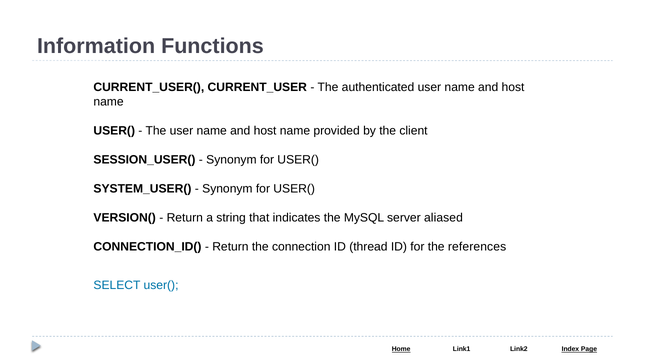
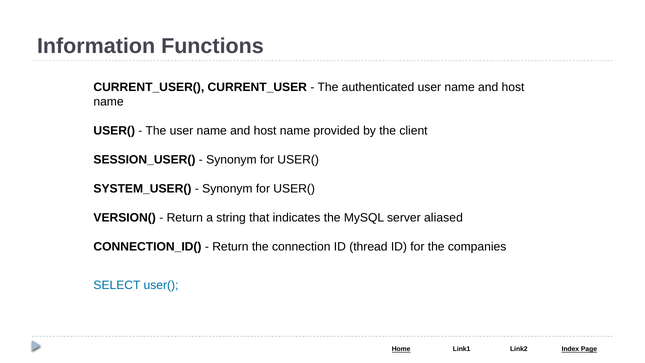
references: references -> companies (477, 247)
